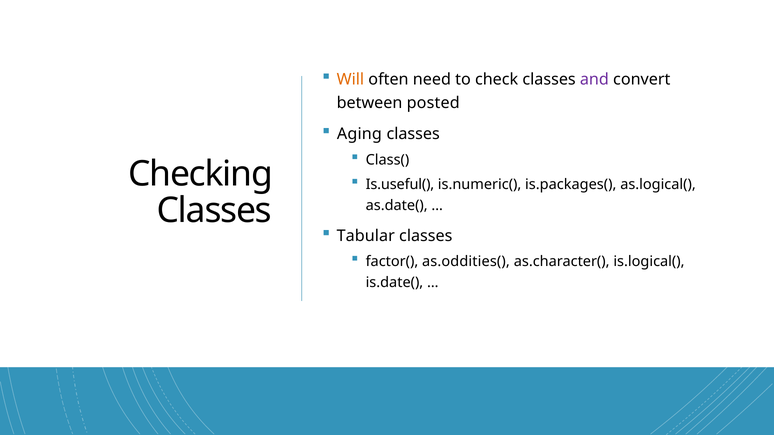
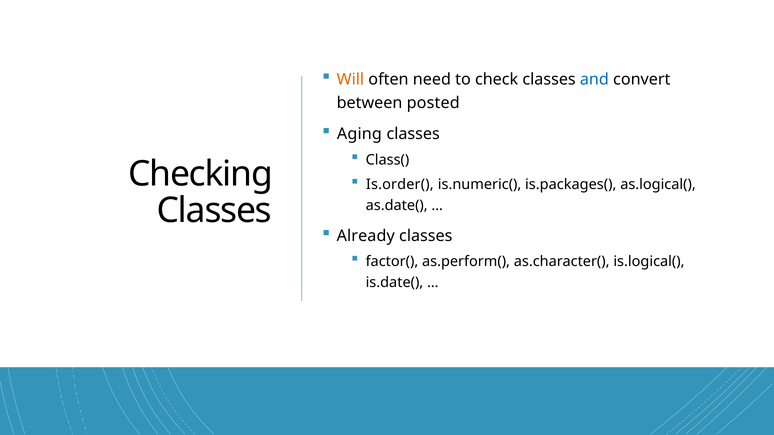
and colour: purple -> blue (594, 80)
Is.useful(: Is.useful( -> Is.order( (400, 185)
Tabular: Tabular -> Already (366, 236)
as.oddities(: as.oddities( -> as.perform( (466, 262)
